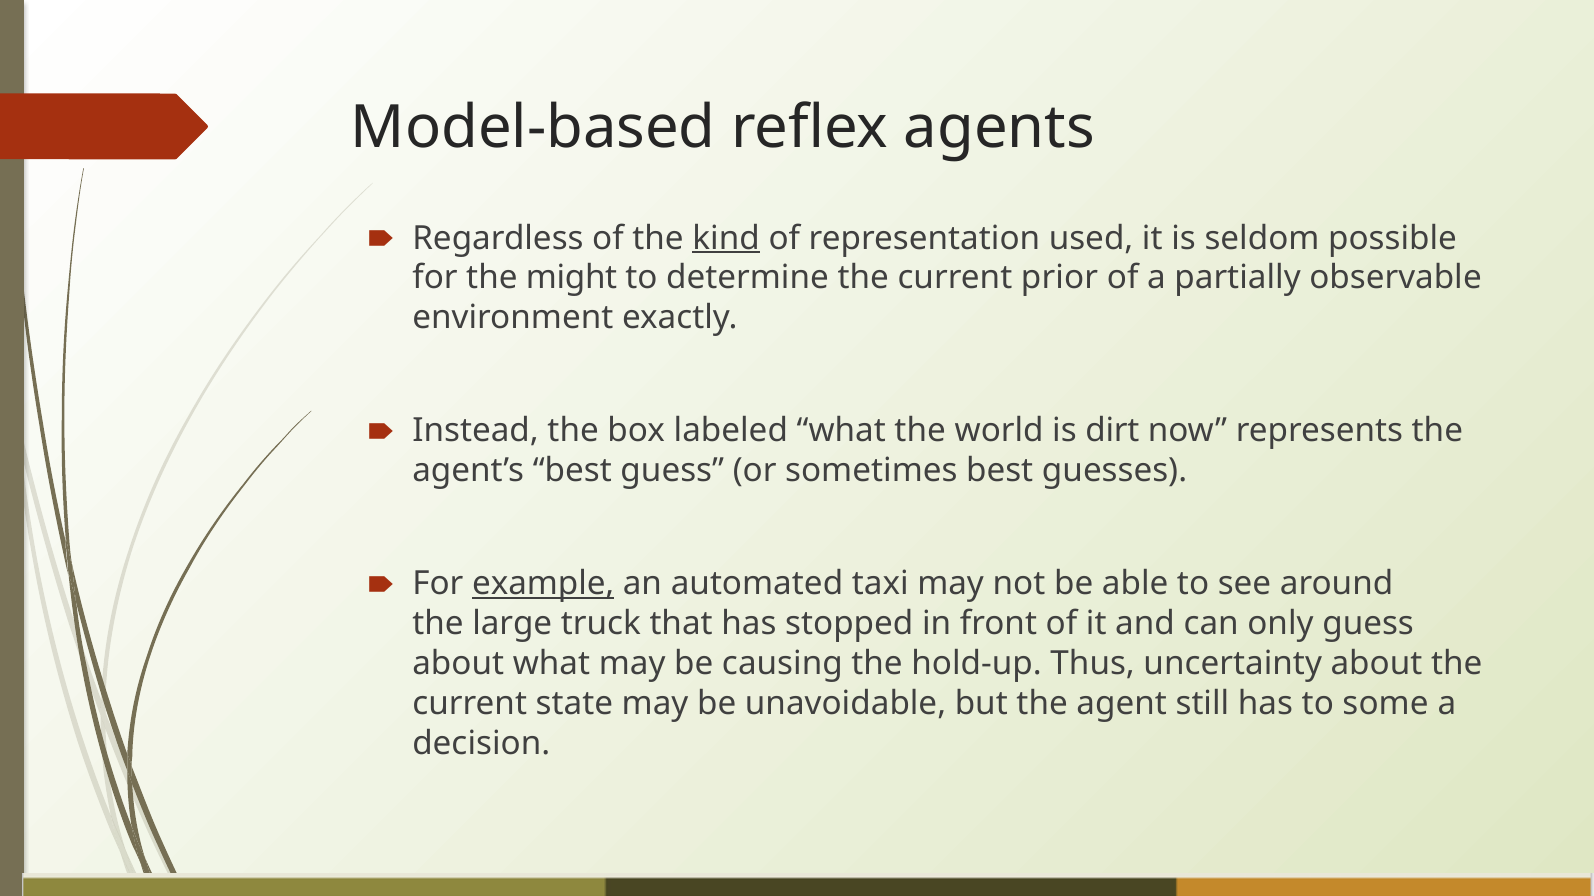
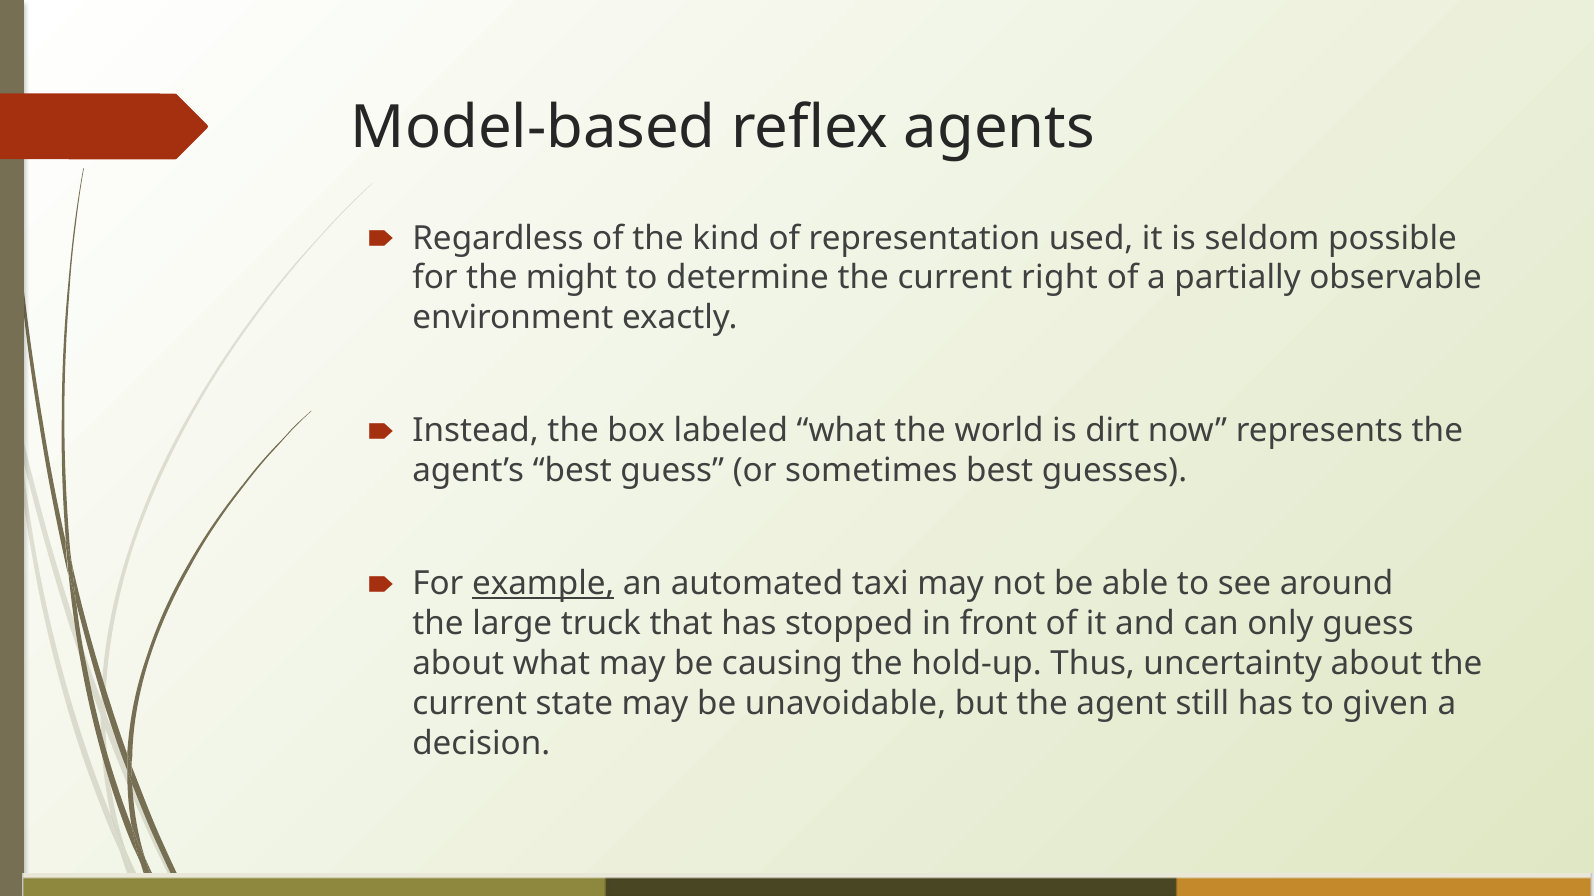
kind underline: present -> none (726, 238)
prior: prior -> right (1059, 278)
some: some -> given (1386, 704)
